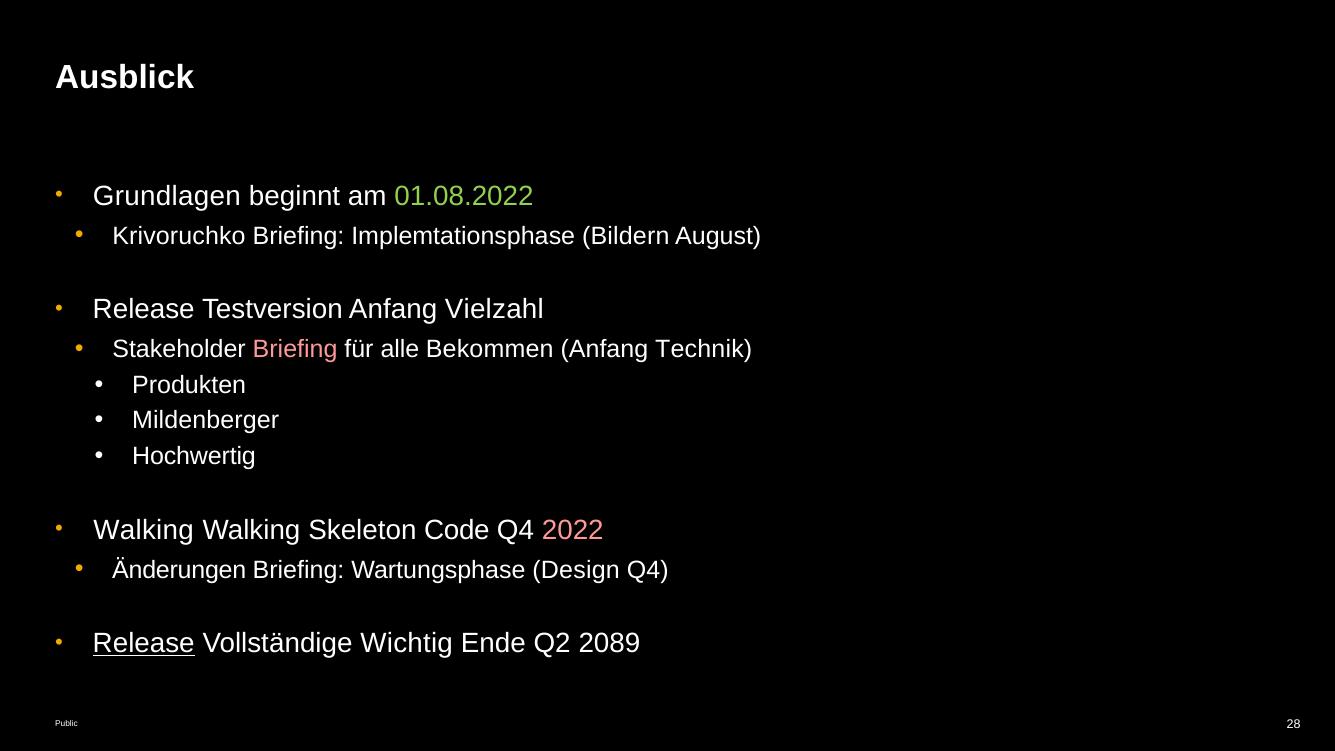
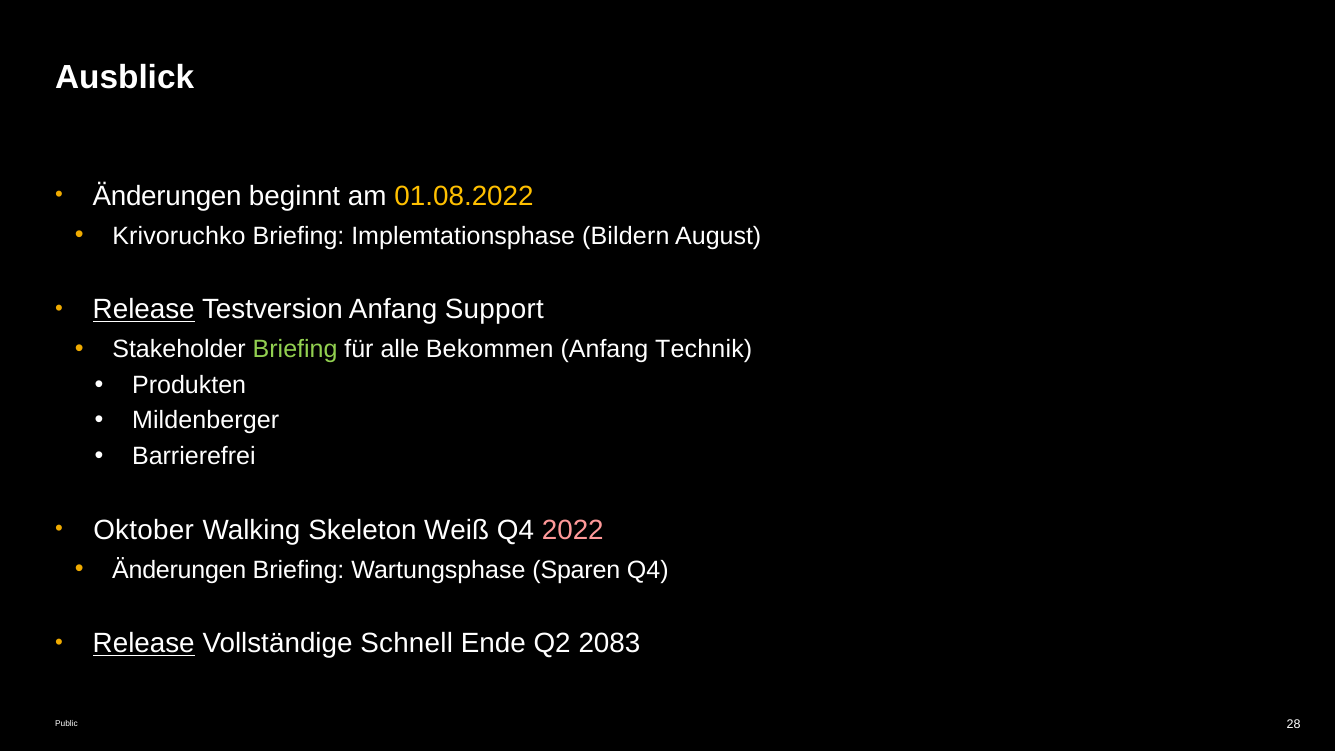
Grundlagen: Grundlagen -> Änderungen (167, 196)
01.08.2022 colour: light green -> yellow (464, 196)
Release underline: none -> present (144, 310)
Vielzahl: Vielzahl -> Support (494, 310)
Briefing colour: pink -> light green (295, 349)
Hochwertig: Hochwertig -> Barrierefrei (194, 456)
Walking: Walking -> Oktober (144, 530)
Code: Code -> Weiß (457, 530)
Design: Design -> Sparen (576, 570)
Wichtig: Wichtig -> Schnell (407, 643)
2089: 2089 -> 2083 (609, 643)
